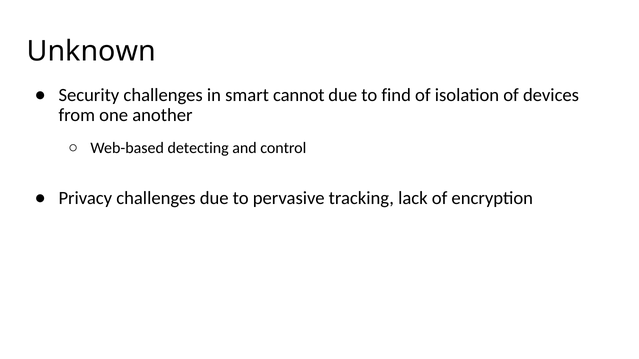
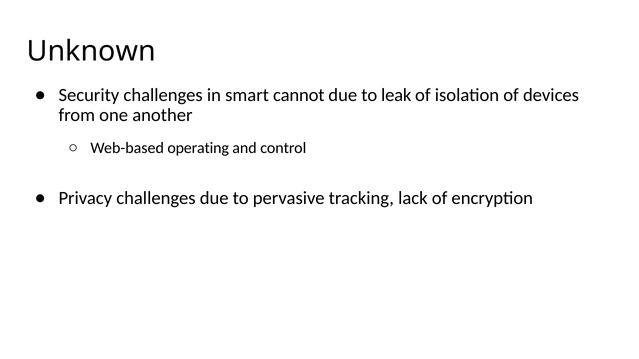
find: find -> leak (396, 95)
detecting: detecting -> operating (198, 148)
